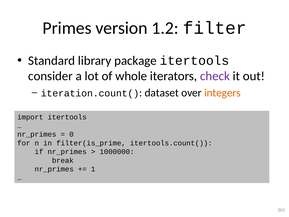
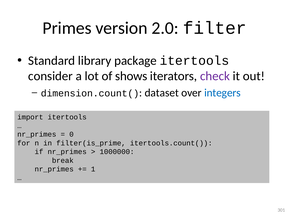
1.2: 1.2 -> 2.0 (165, 28)
whole: whole -> shows (131, 76)
iteration.count(: iteration.count( -> dimension.count( (90, 93)
integers colour: orange -> blue (222, 93)
